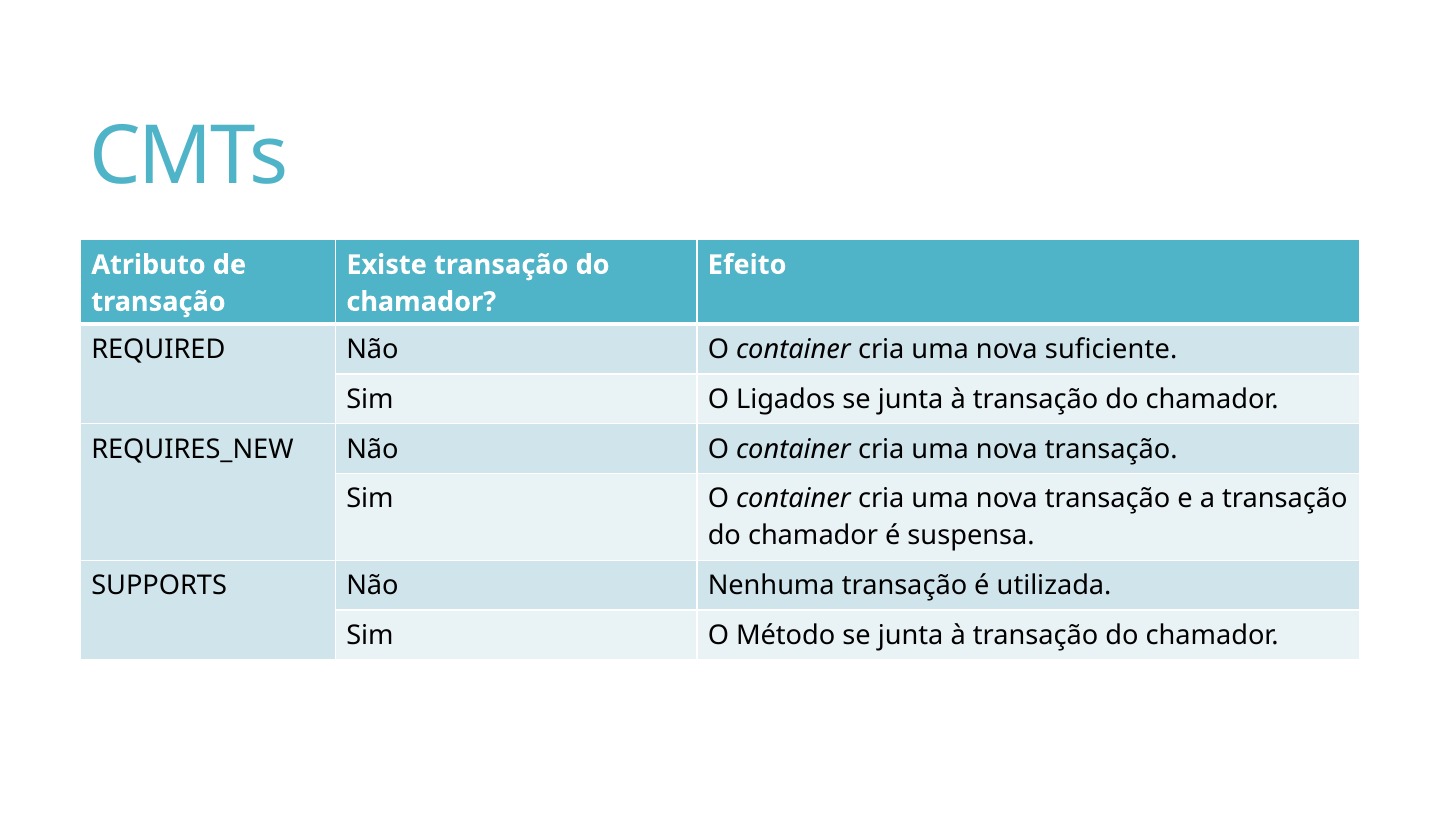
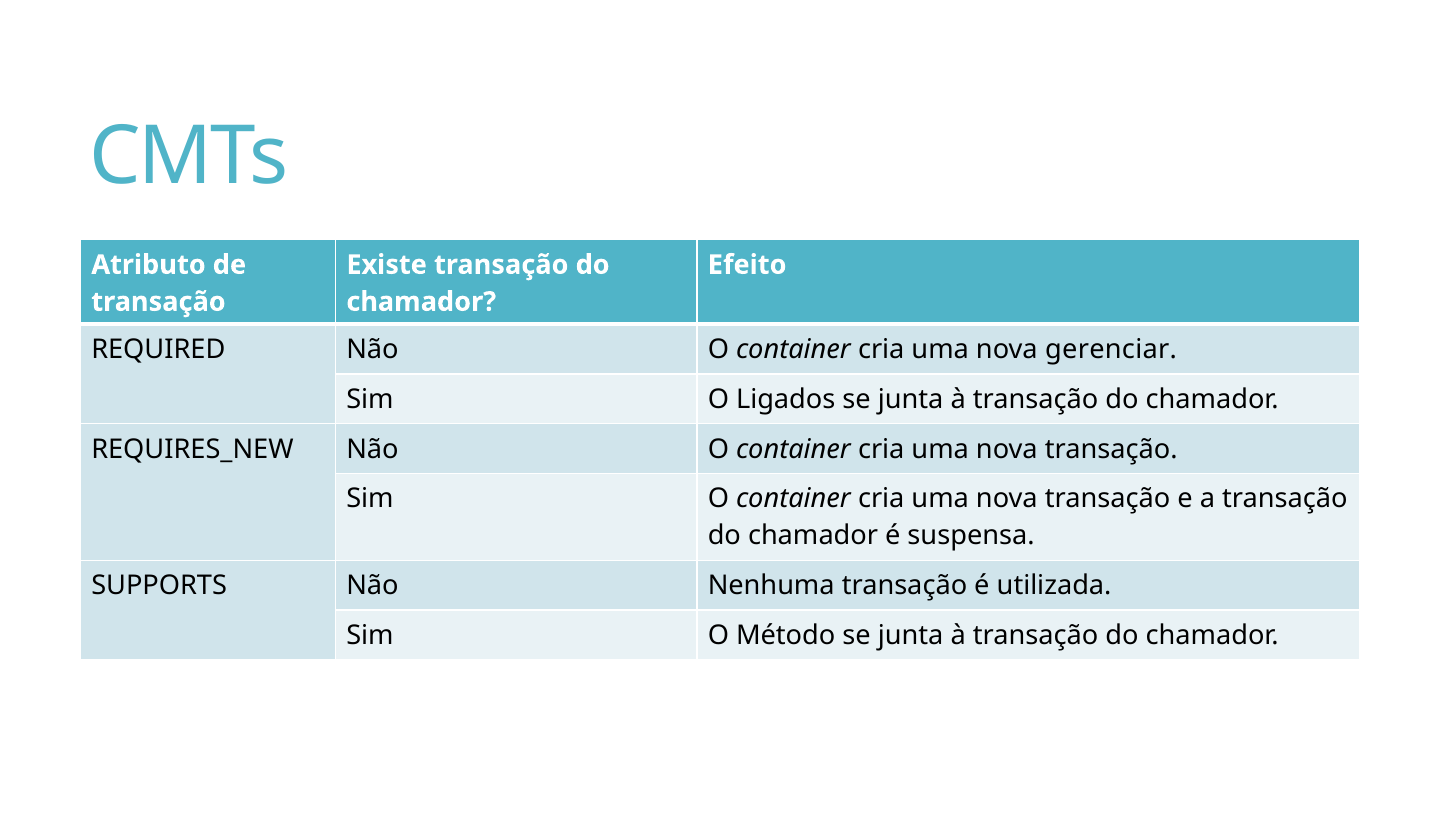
suficiente: suficiente -> gerenciar (1111, 350)
